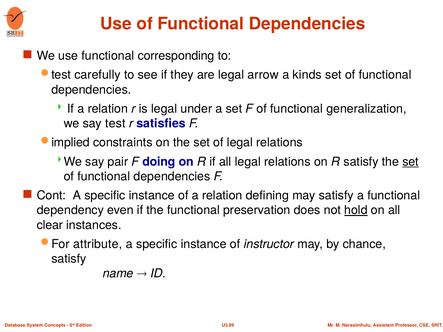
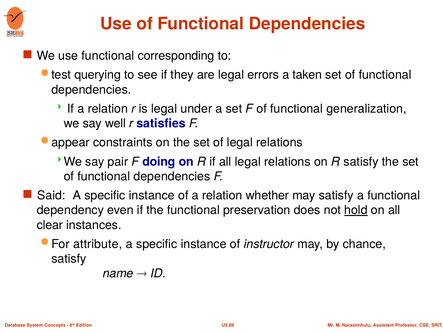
carefully: carefully -> querying (98, 75)
arrow: arrow -> errors (263, 75)
kinds: kinds -> taken (307, 75)
say test: test -> well (115, 124)
implied: implied -> appear (71, 143)
set underline: present -> none (411, 162)
Cont: Cont -> Said (51, 196)
defining: defining -> whether (267, 196)
